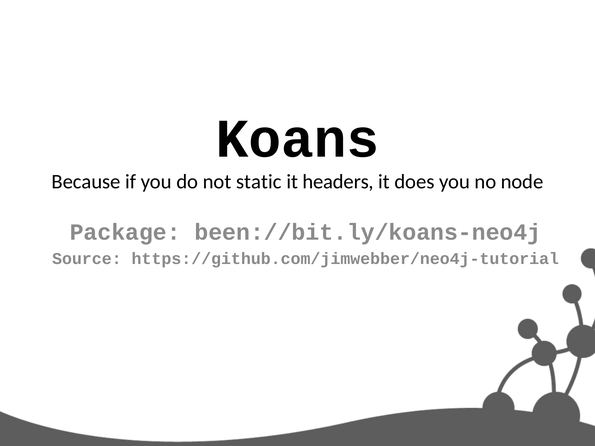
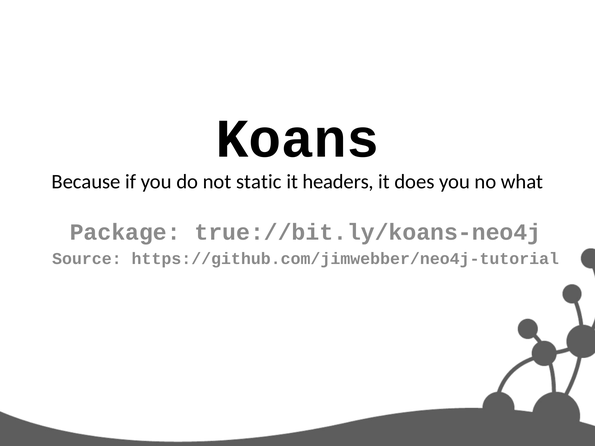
node: node -> what (522, 182)
been://bit.ly/koans-neo4j: been://bit.ly/koans-neo4j -> true://bit.ly/koans-neo4j (368, 232)
